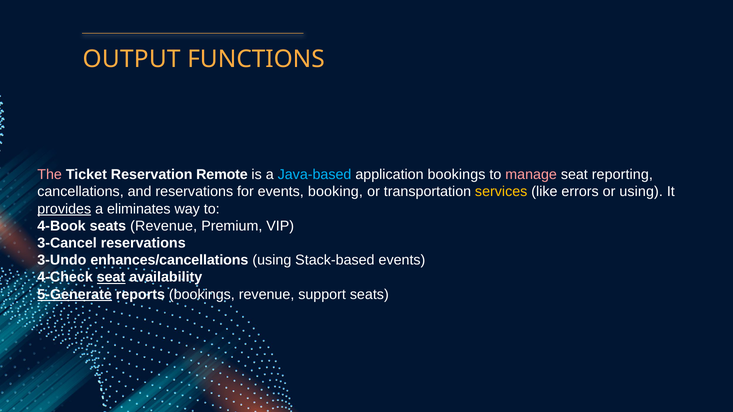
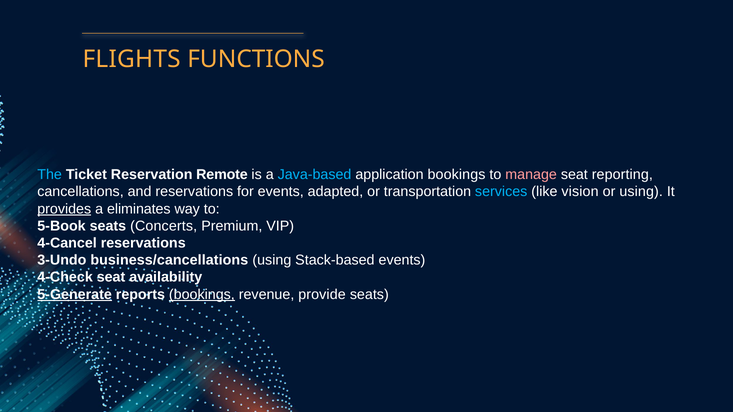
OUTPUT: OUTPUT -> FLIGHTS (132, 59)
The colour: pink -> light blue (50, 175)
booking: booking -> adapted (335, 192)
services colour: yellow -> light blue (501, 192)
errors: errors -> vision (580, 192)
4-Book: 4-Book -> 5-Book (61, 226)
seats Revenue: Revenue -> Concerts (164, 226)
3-Cancel: 3-Cancel -> 4-Cancel (67, 243)
enhances/cancellations: enhances/cancellations -> business/cancellations (169, 260)
seat underline: present -> none (111, 278)
bookings underline: none -> present (202, 295)
support: support -> provide (322, 295)
